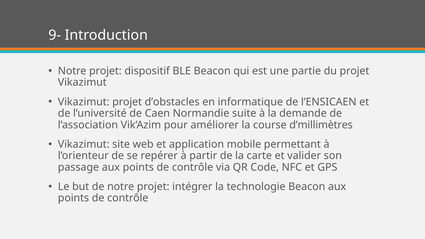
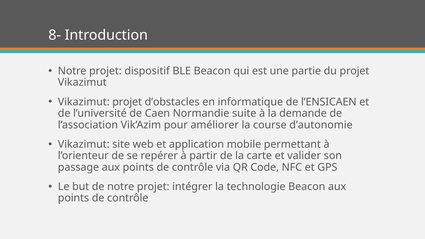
9-: 9- -> 8- (55, 35)
d’millimètres: d’millimètres -> d’autonomie (321, 125)
